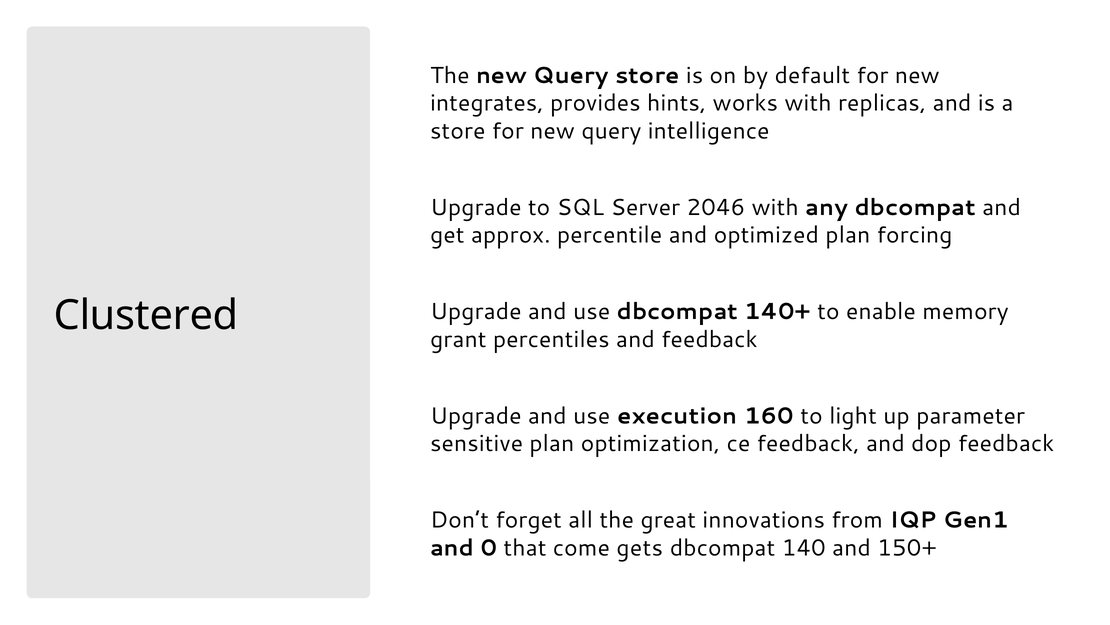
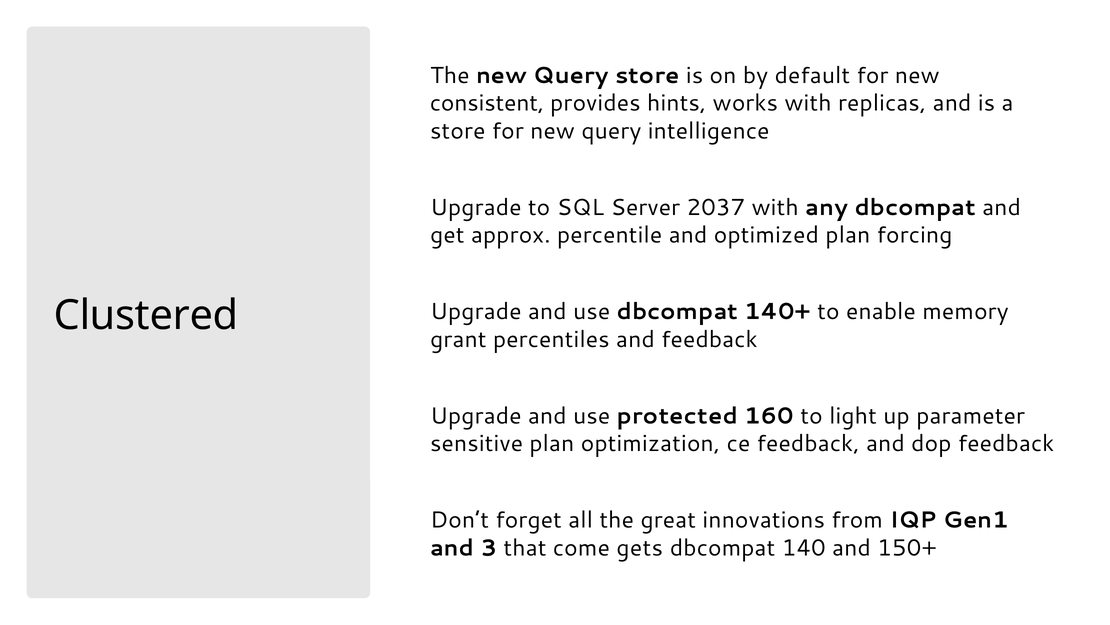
integrates: integrates -> consistent (487, 103)
2046: 2046 -> 2037 (716, 207)
execution: execution -> protected (677, 415)
0: 0 -> 3 (489, 547)
